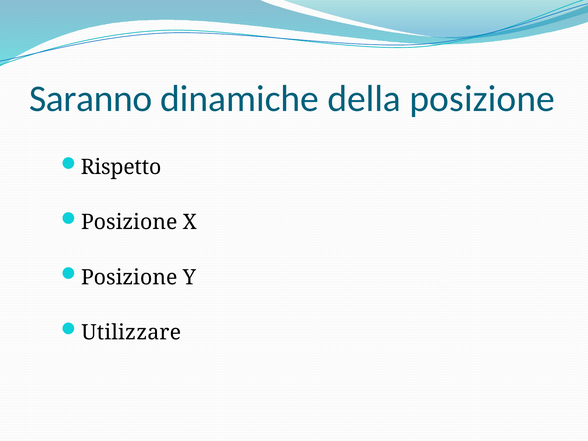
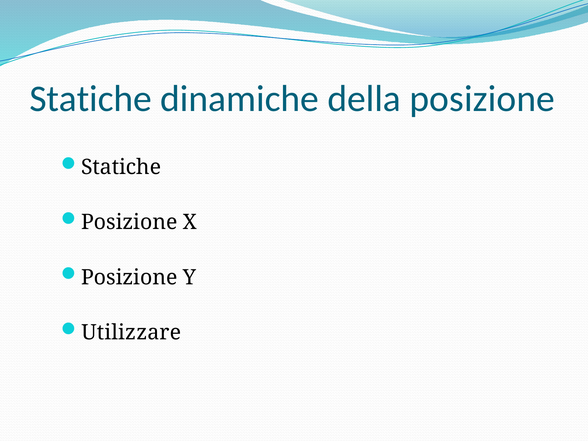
Saranno: Saranno -> Statiche (91, 99)
Rispetto: Rispetto -> Statiche (121, 167)
